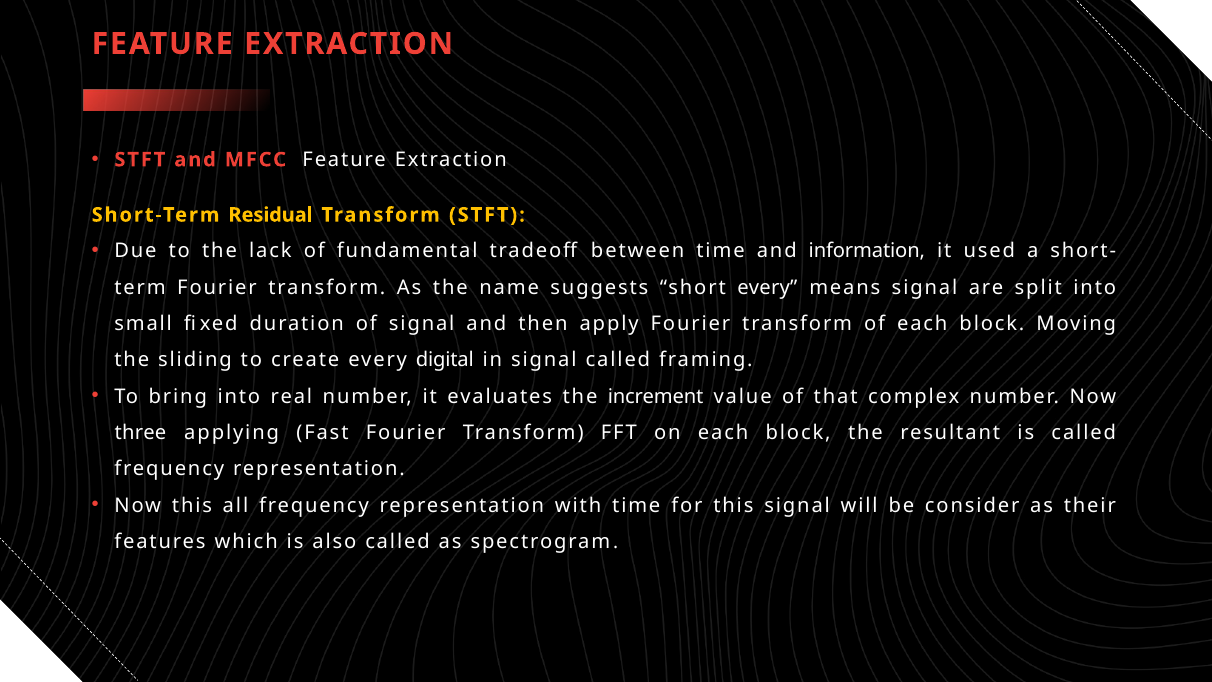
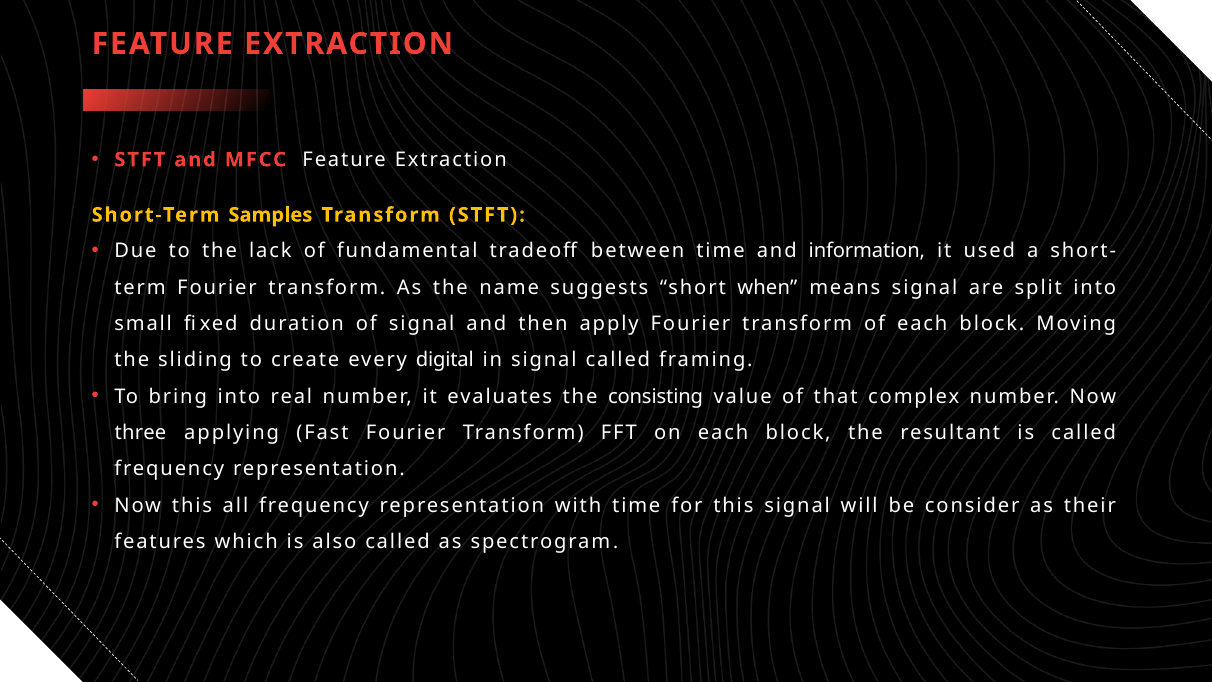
Residual: Residual -> Samples (270, 215)
short every: every -> when (767, 287)
increment: increment -> consisting (656, 396)
